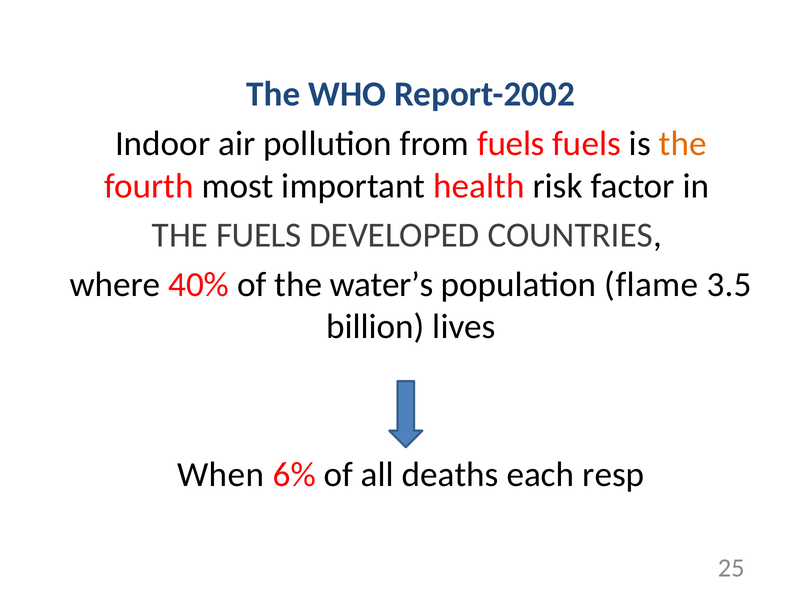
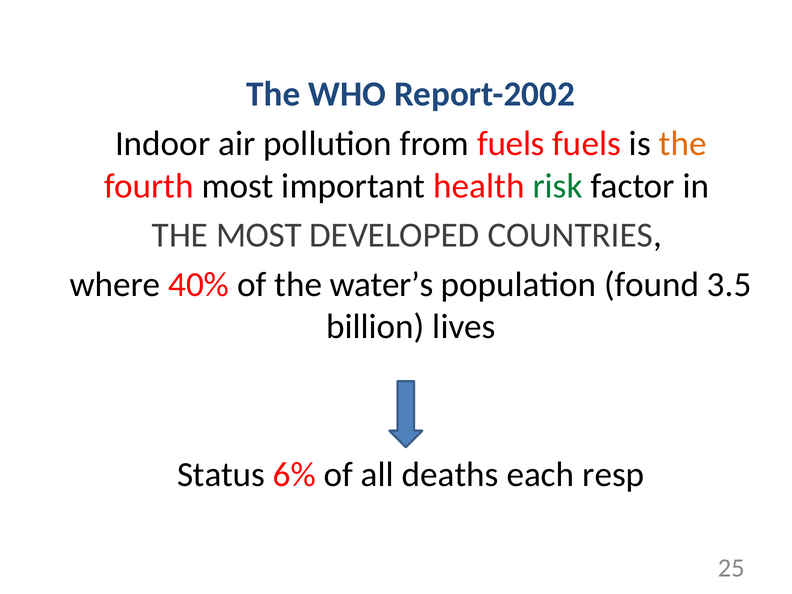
risk colour: black -> green (558, 186)
THE FUELS: FUELS -> MOST (259, 235)
flame: flame -> found (652, 285)
When: When -> Status (221, 475)
